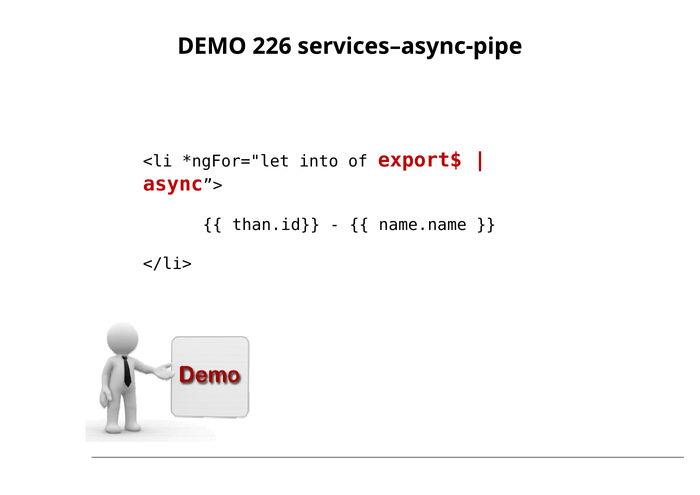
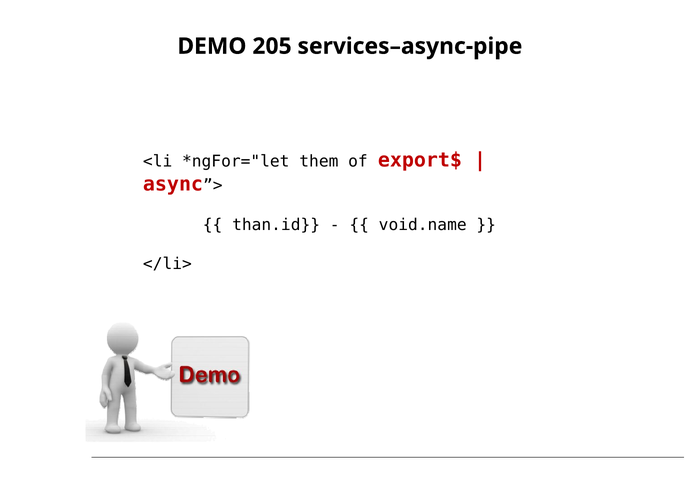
226: 226 -> 205 (272, 46)
into: into -> them (319, 161)
name.name: name.name -> void.name (423, 225)
